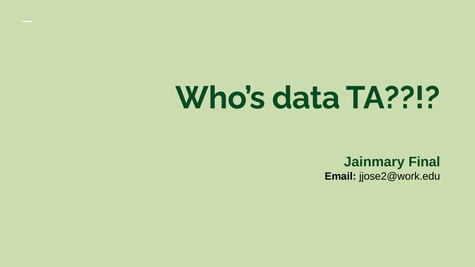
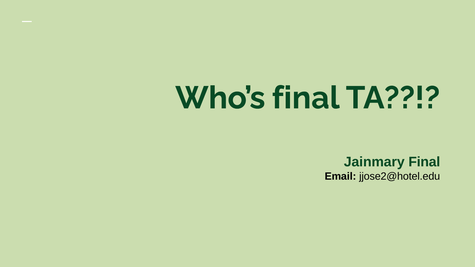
Who’s data: data -> final (306, 98)
jjose2@work.edu: jjose2@work.edu -> jjose2@hotel.edu (400, 177)
